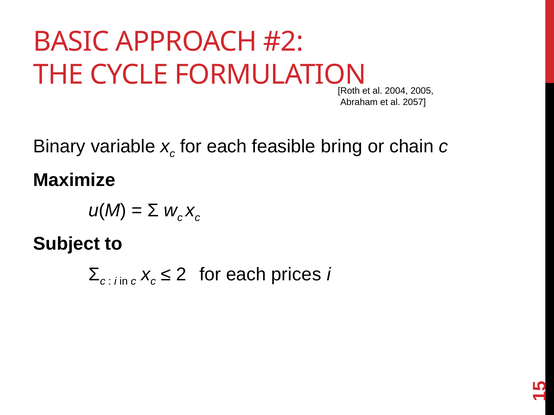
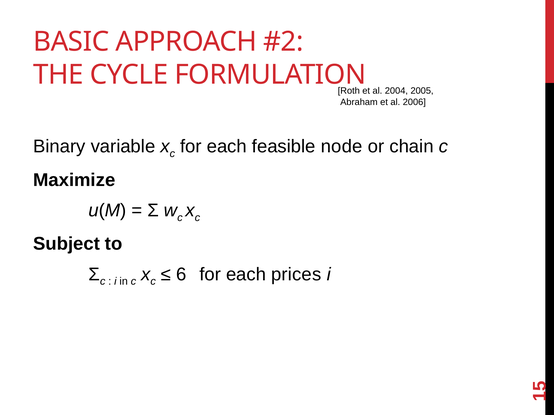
2057: 2057 -> 2006 (414, 102)
bring: bring -> node (342, 147)
2: 2 -> 6 (181, 275)
